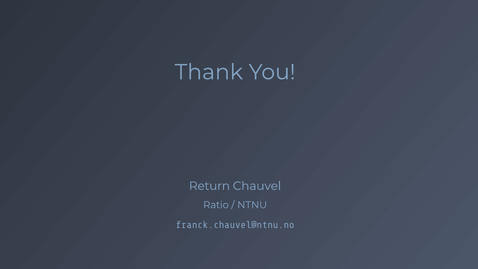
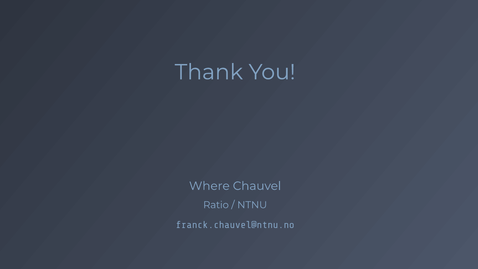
Return: Return -> Where (209, 186)
